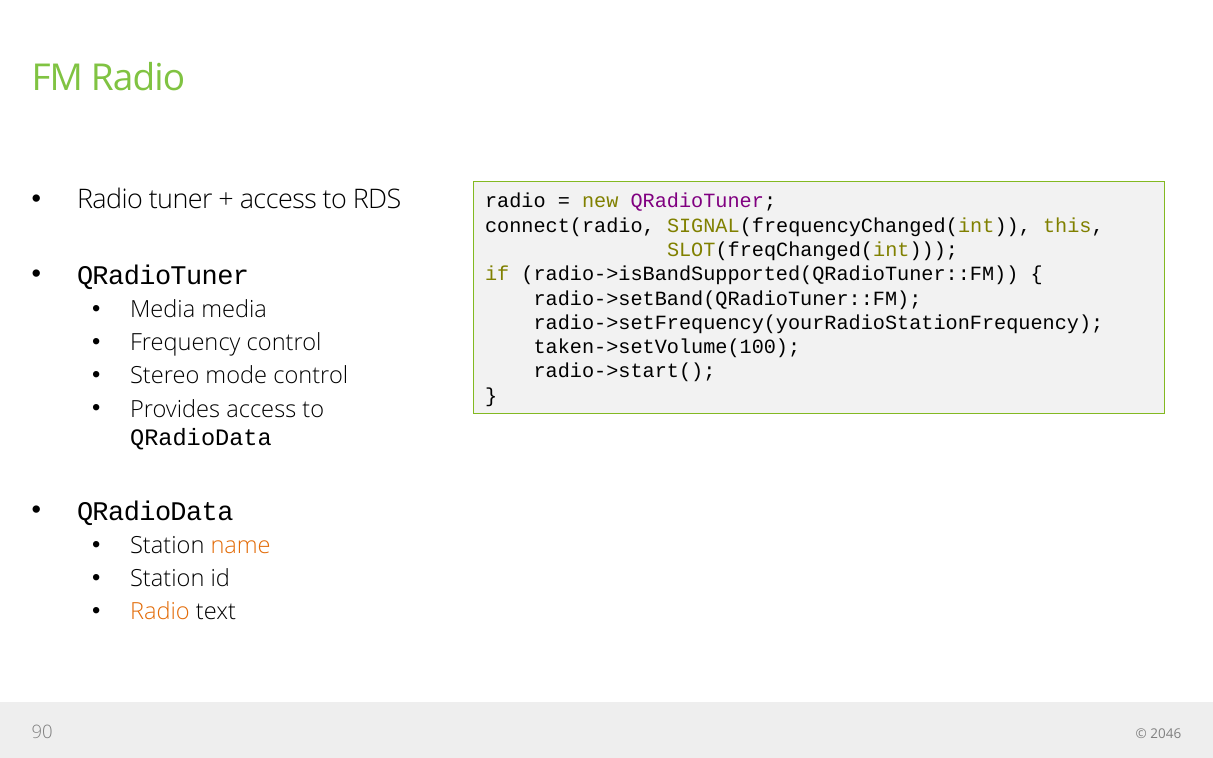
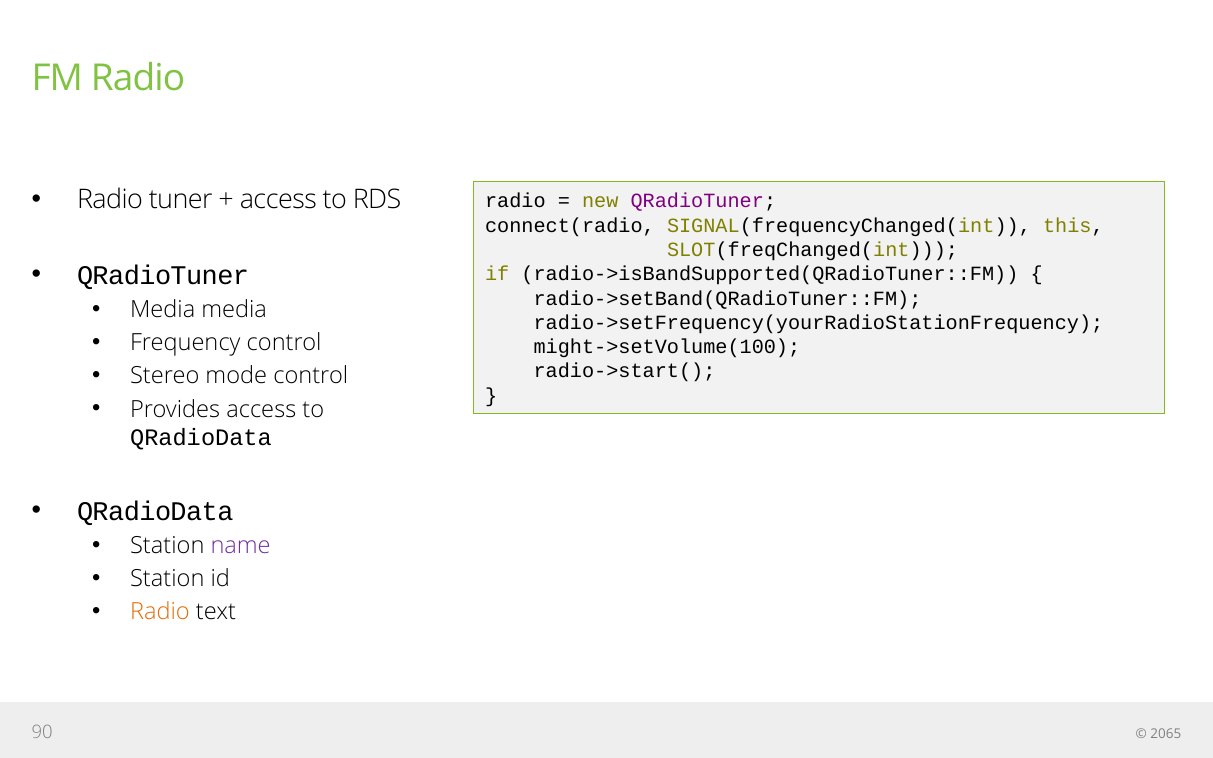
taken->setVolume(100: taken->setVolume(100 -> might->setVolume(100 (667, 347)
name colour: orange -> purple (241, 546)
2046: 2046 -> 2065 (1166, 734)
